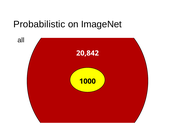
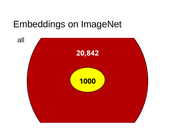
Probabilistic: Probabilistic -> Embeddings (39, 24)
